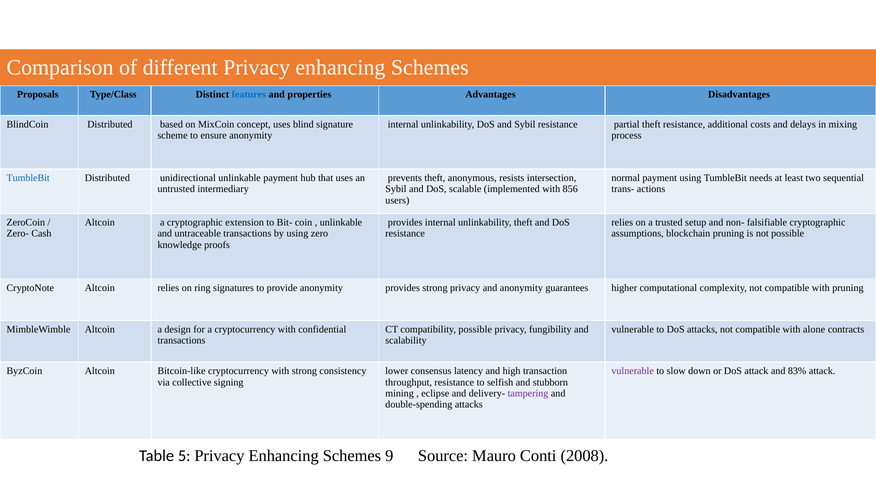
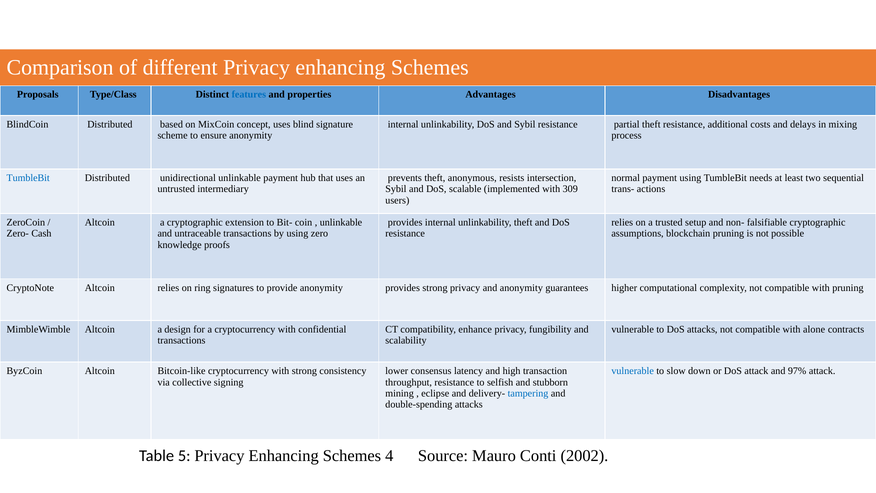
856: 856 -> 309 (570, 189)
compatibility possible: possible -> enhance (475, 329)
vulnerable colour: purple -> blue (633, 371)
83%: 83% -> 97% (797, 371)
tampering colour: purple -> blue (528, 393)
9: 9 -> 4 (389, 456)
2008: 2008 -> 2002 (584, 456)
